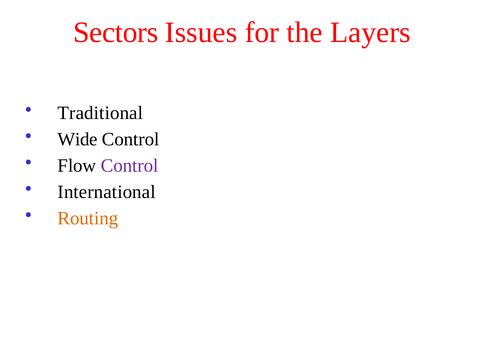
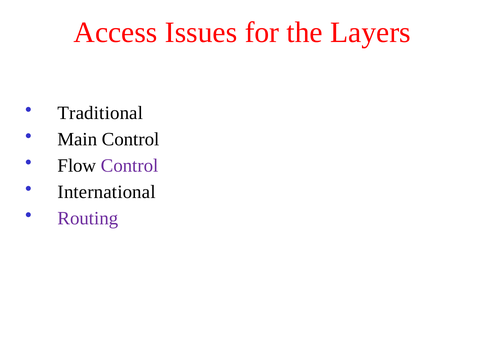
Sectors: Sectors -> Access (116, 32)
Wide: Wide -> Main (77, 140)
Routing colour: orange -> purple (88, 219)
